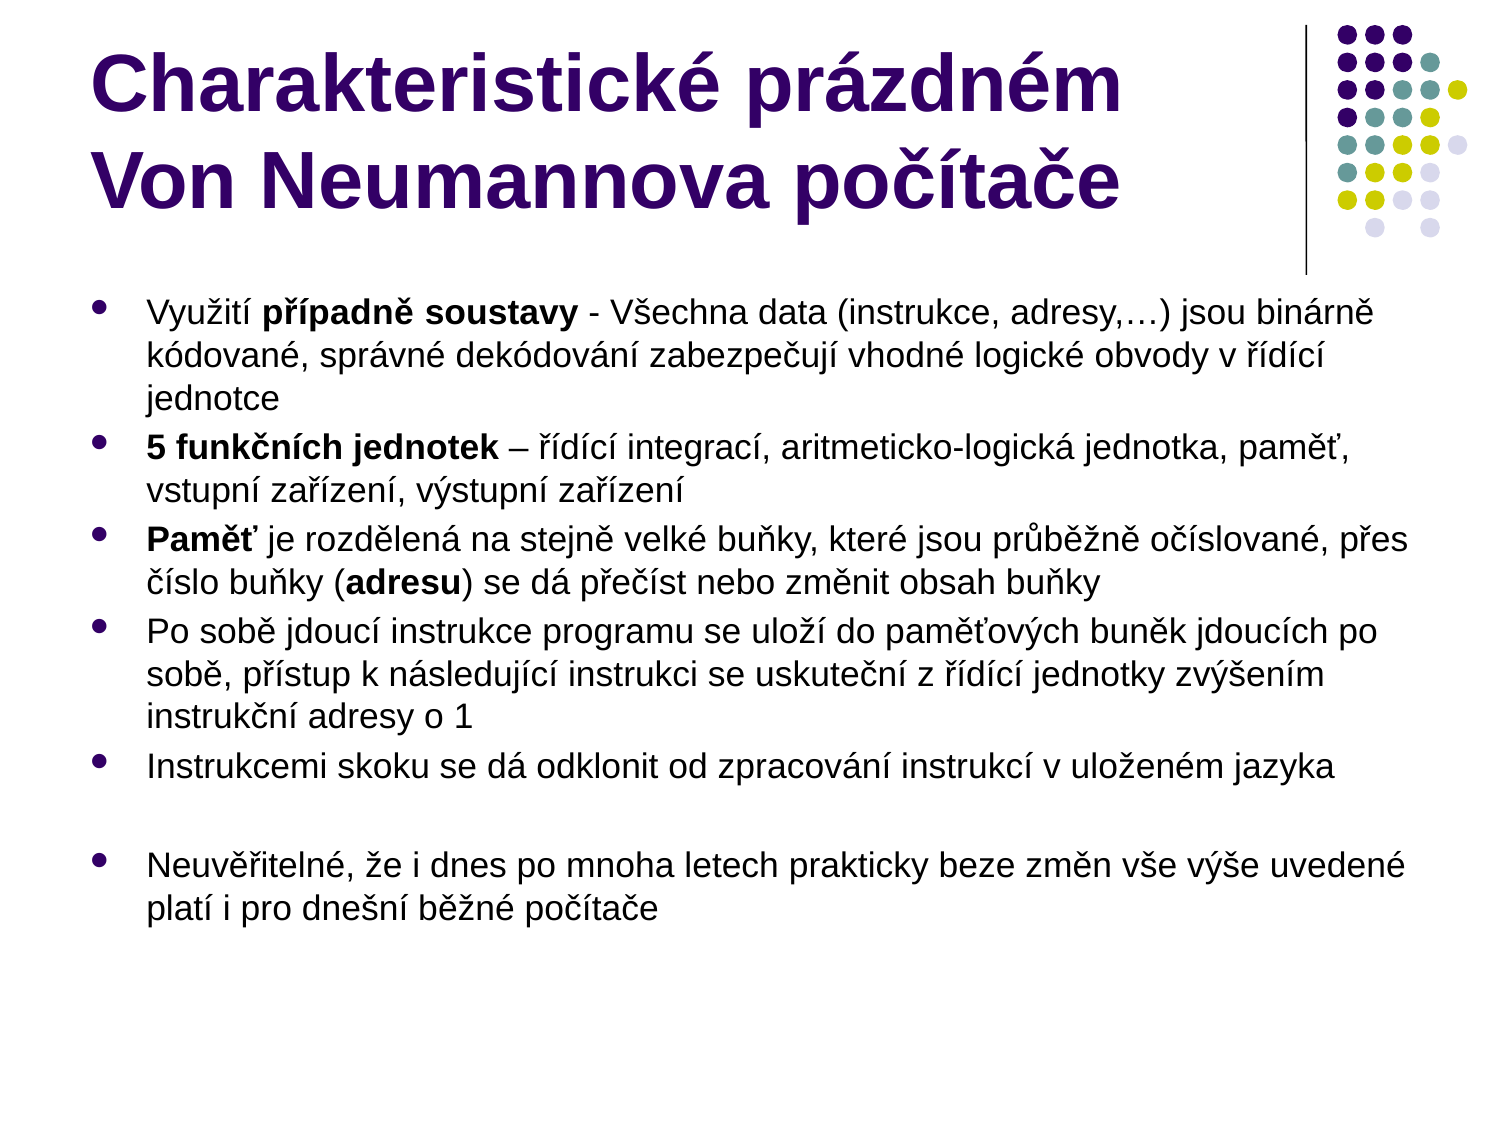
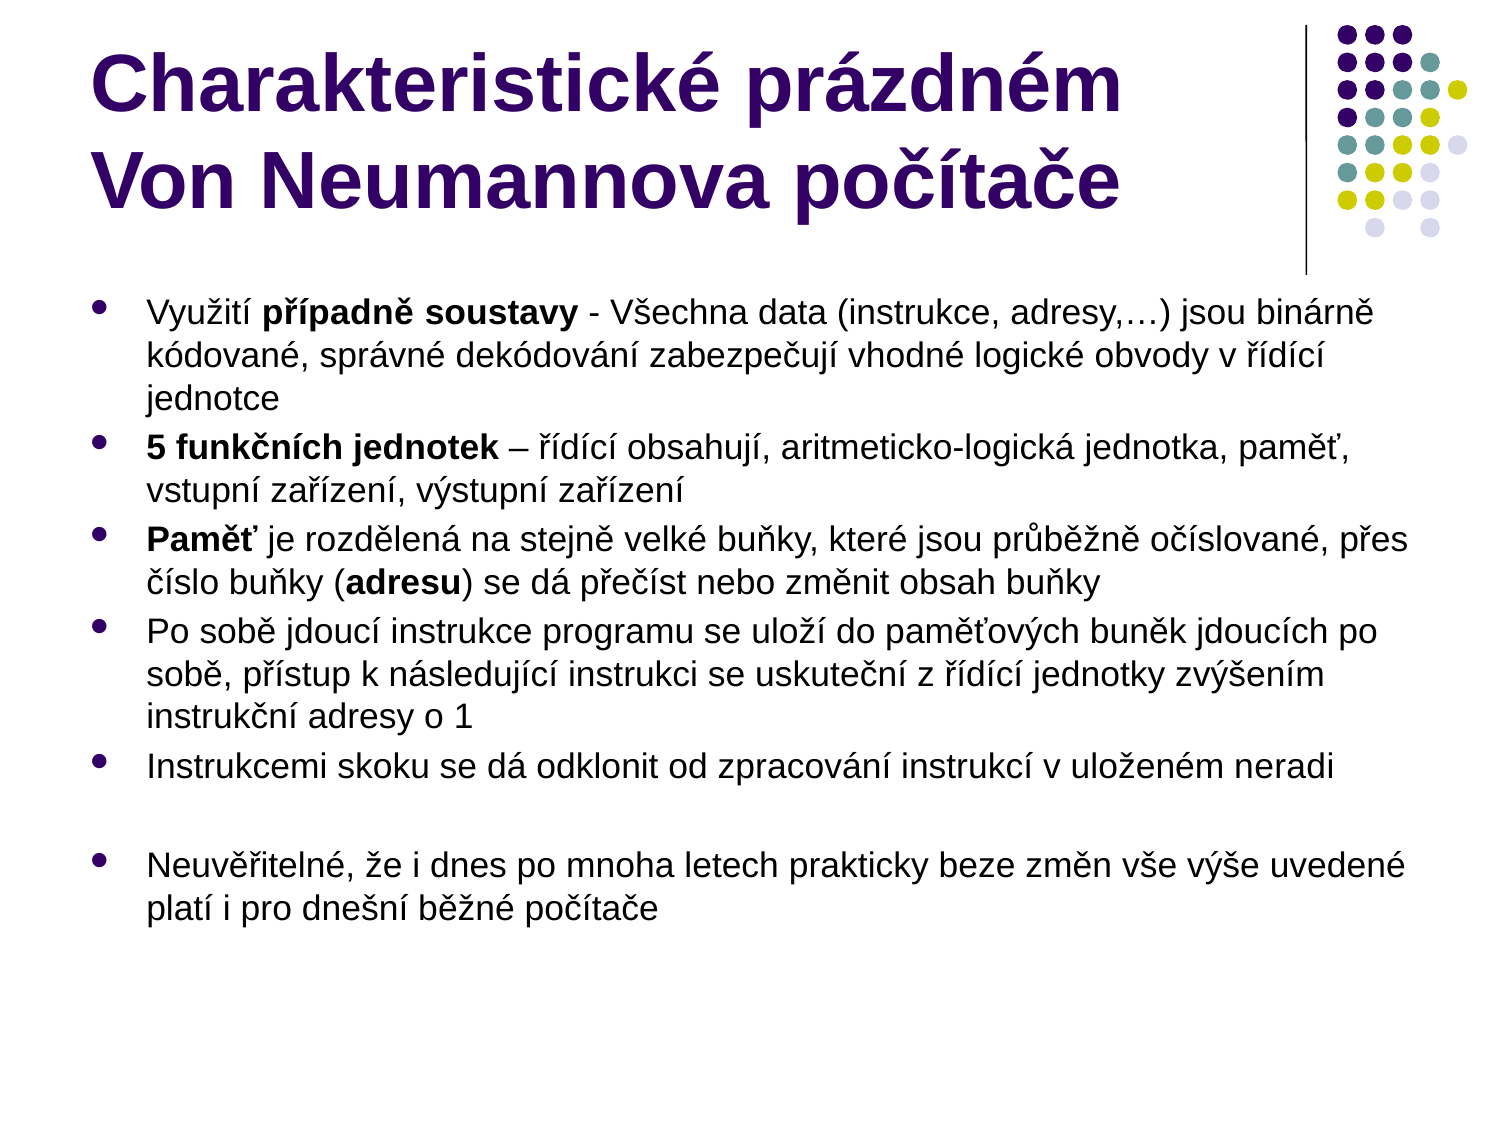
integrací: integrací -> obsahují (699, 448)
jazyka: jazyka -> neradi (1284, 767)
